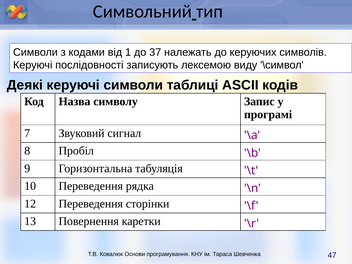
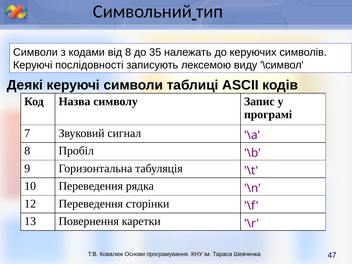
від 1: 1 -> 8 (128, 52)
37: 37 -> 35 (155, 52)
